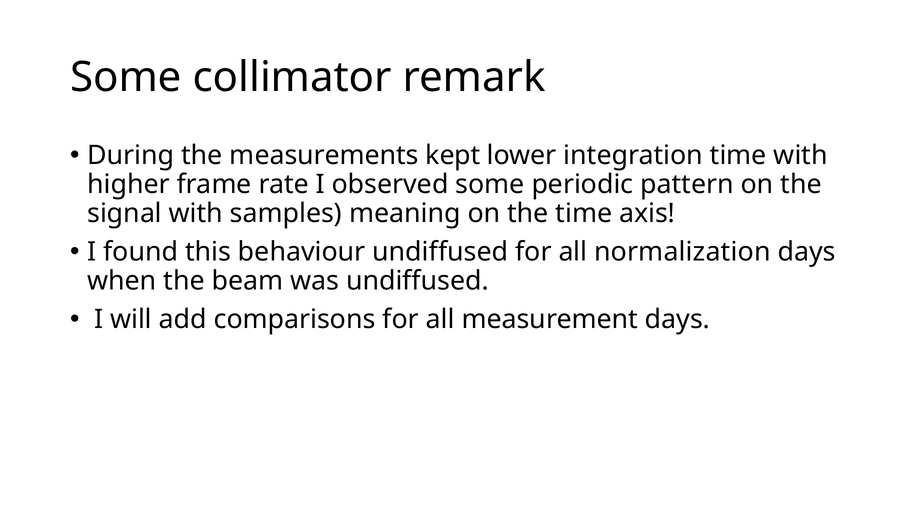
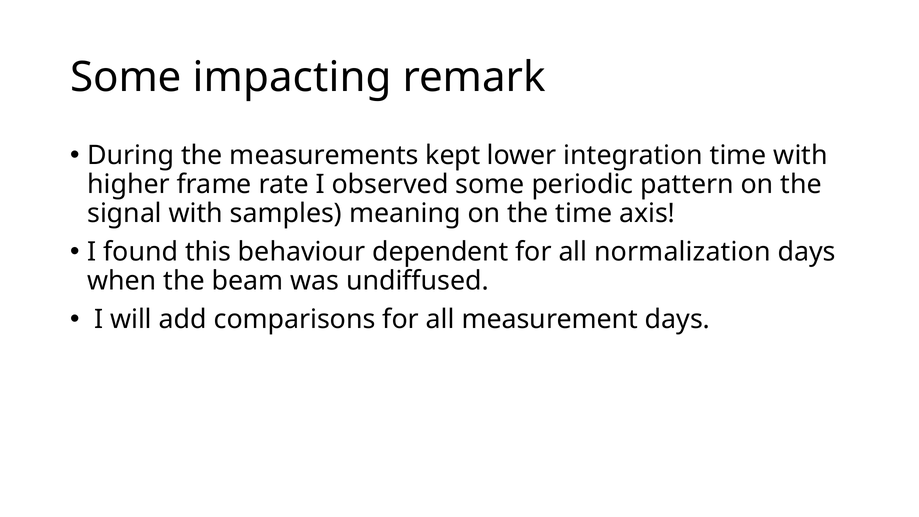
collimator: collimator -> impacting (292, 77)
behaviour undiffused: undiffused -> dependent (440, 252)
